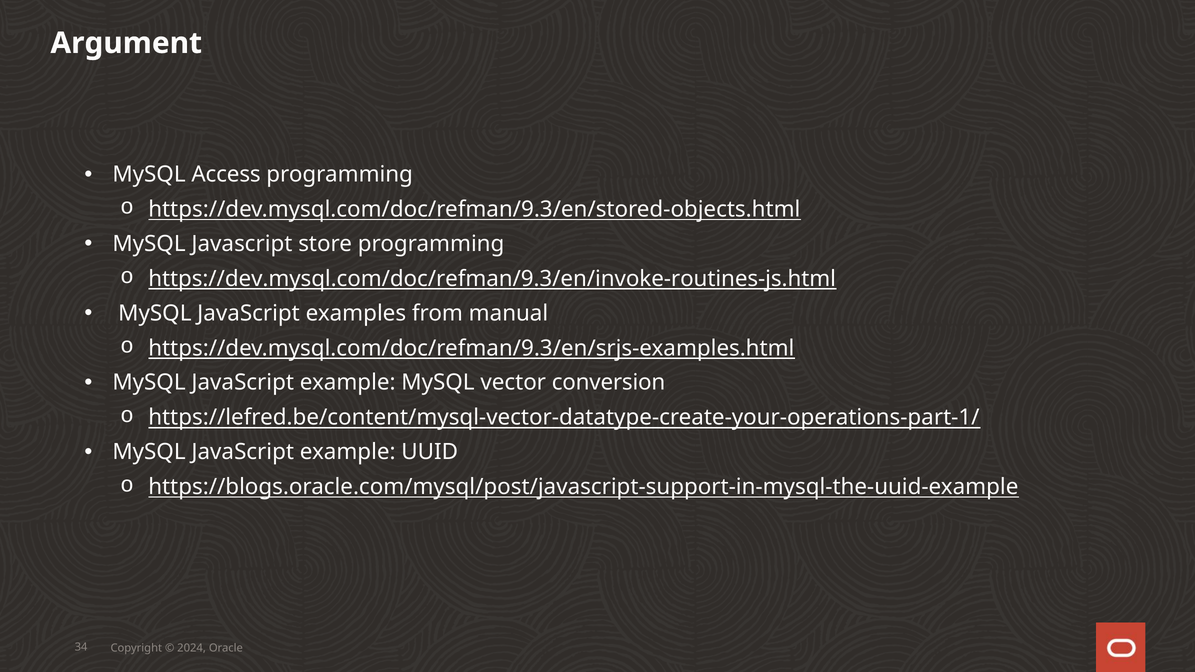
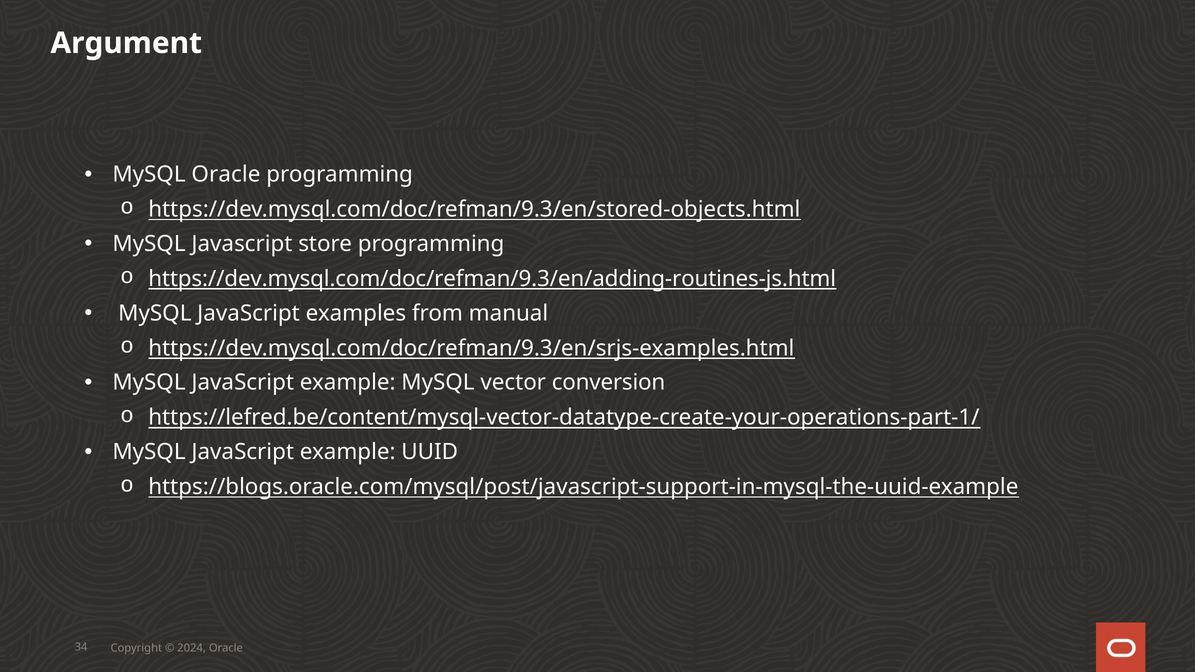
MySQL Access: Access -> Oracle (226, 174)
https://dev.mysql.com/doc/refman/9.3/en/invoke-routines-js.html: https://dev.mysql.com/doc/refman/9.3/en/invoke-routines-js.html -> https://dev.mysql.com/doc/refman/9.3/en/adding-routines-js.html (492, 279)
